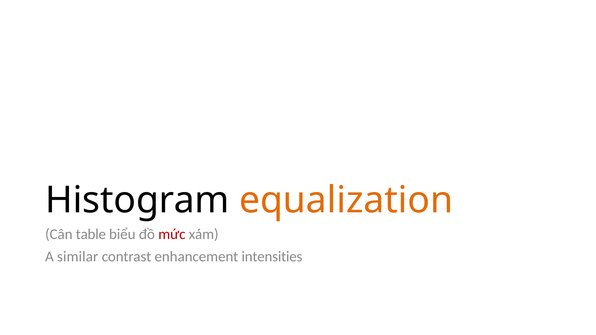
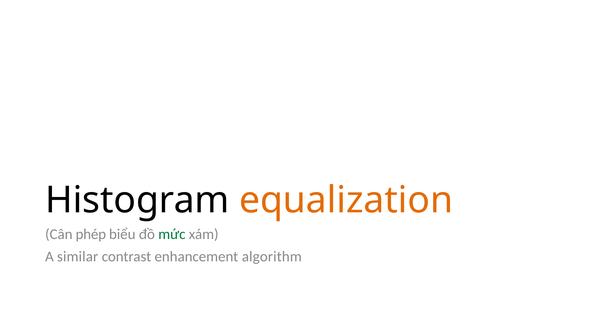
table: table -> phép (91, 235)
mức colour: red -> green (172, 235)
intensities: intensities -> algorithm (272, 257)
